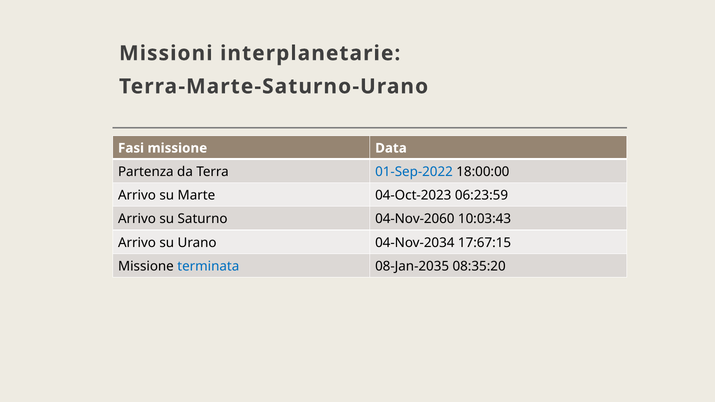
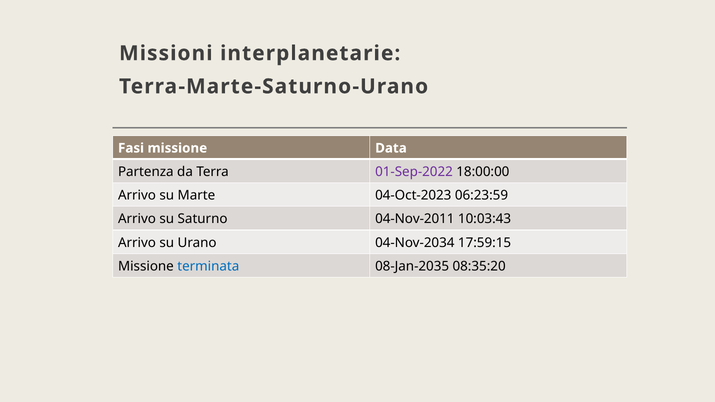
01-Sep-2022 colour: blue -> purple (414, 172)
04-Nov-2060: 04-Nov-2060 -> 04-Nov-2011 (415, 219)
17:67:15: 17:67:15 -> 17:59:15 (485, 243)
